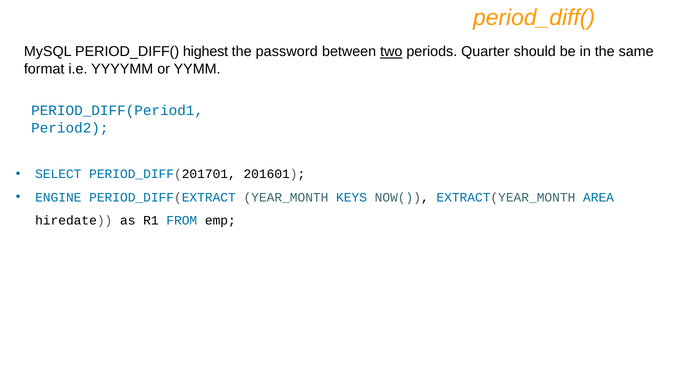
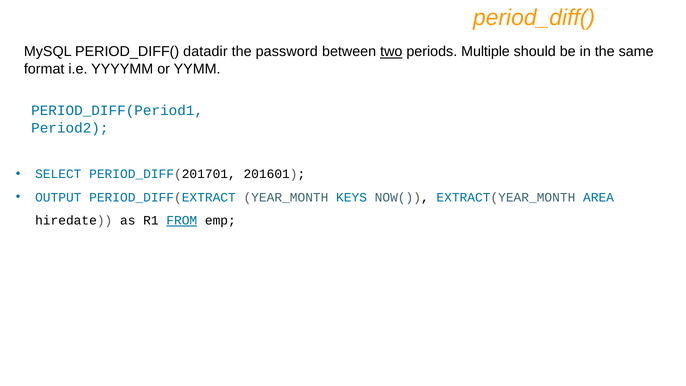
highest: highest -> datadir (205, 52)
Quarter: Quarter -> Multiple (486, 52)
ENGINE: ENGINE -> OUTPUT (58, 197)
FROM underline: none -> present (182, 220)
